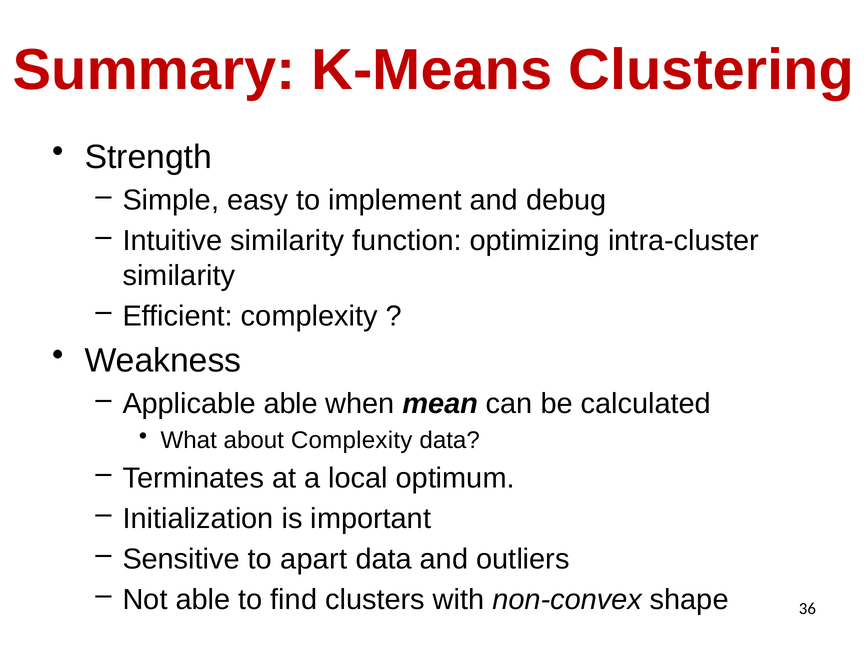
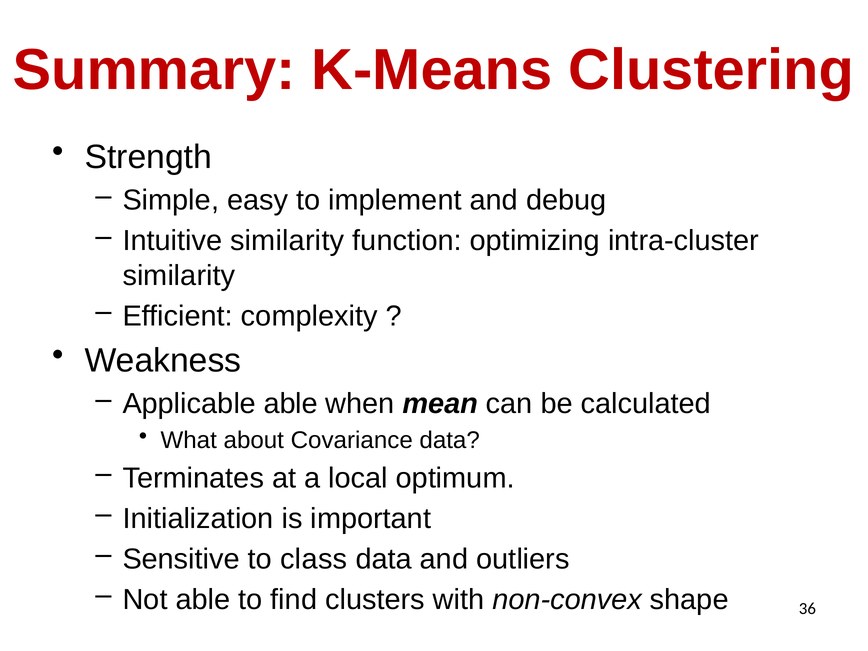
about Complexity: Complexity -> Covariance (352, 440)
apart: apart -> class (314, 559)
